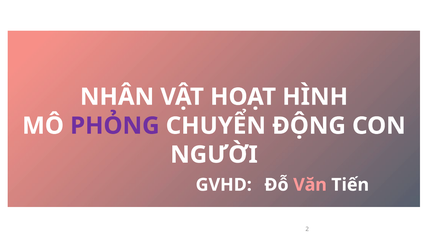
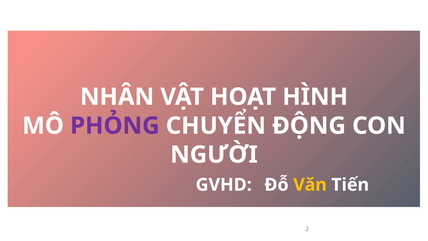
Văn colour: pink -> yellow (310, 185)
